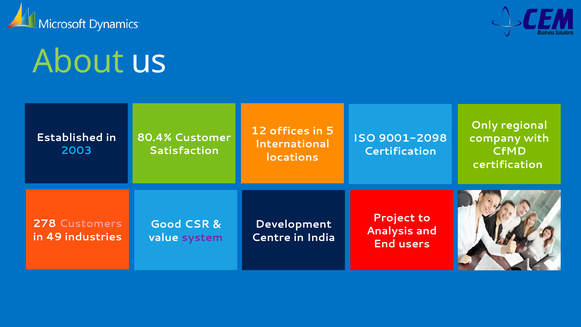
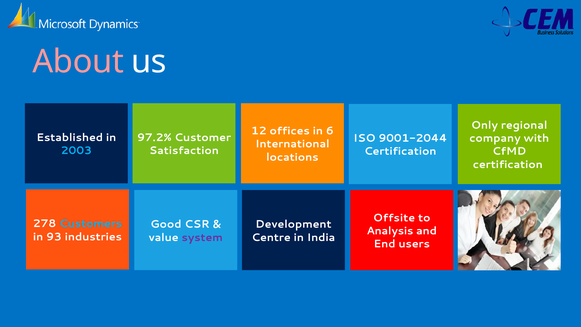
About colour: light green -> pink (78, 62)
5: 5 -> 6 (330, 131)
80.4%: 80.4% -> 97.2% (154, 137)
9001-2098: 9001-2098 -> 9001-2044 (413, 138)
Project: Project -> Offsite (394, 218)
Customers colour: pink -> light blue (91, 224)
49: 49 -> 93 (54, 237)
